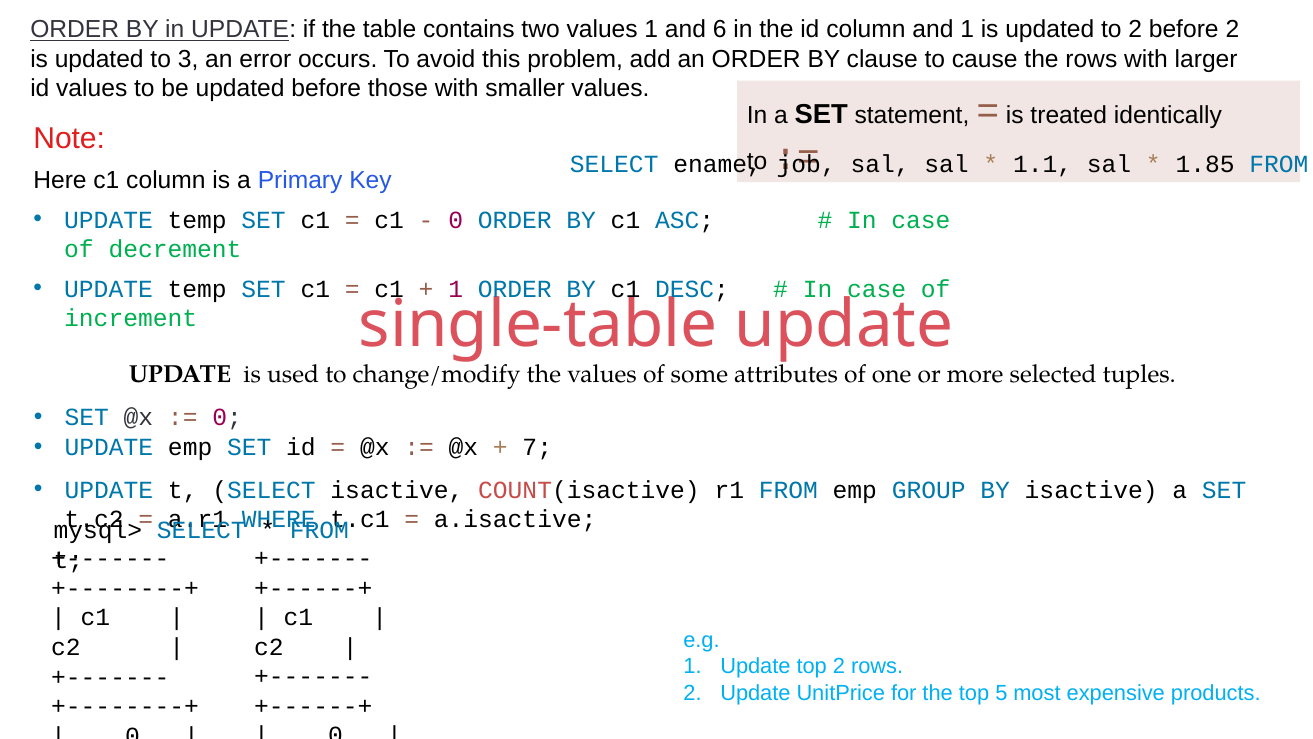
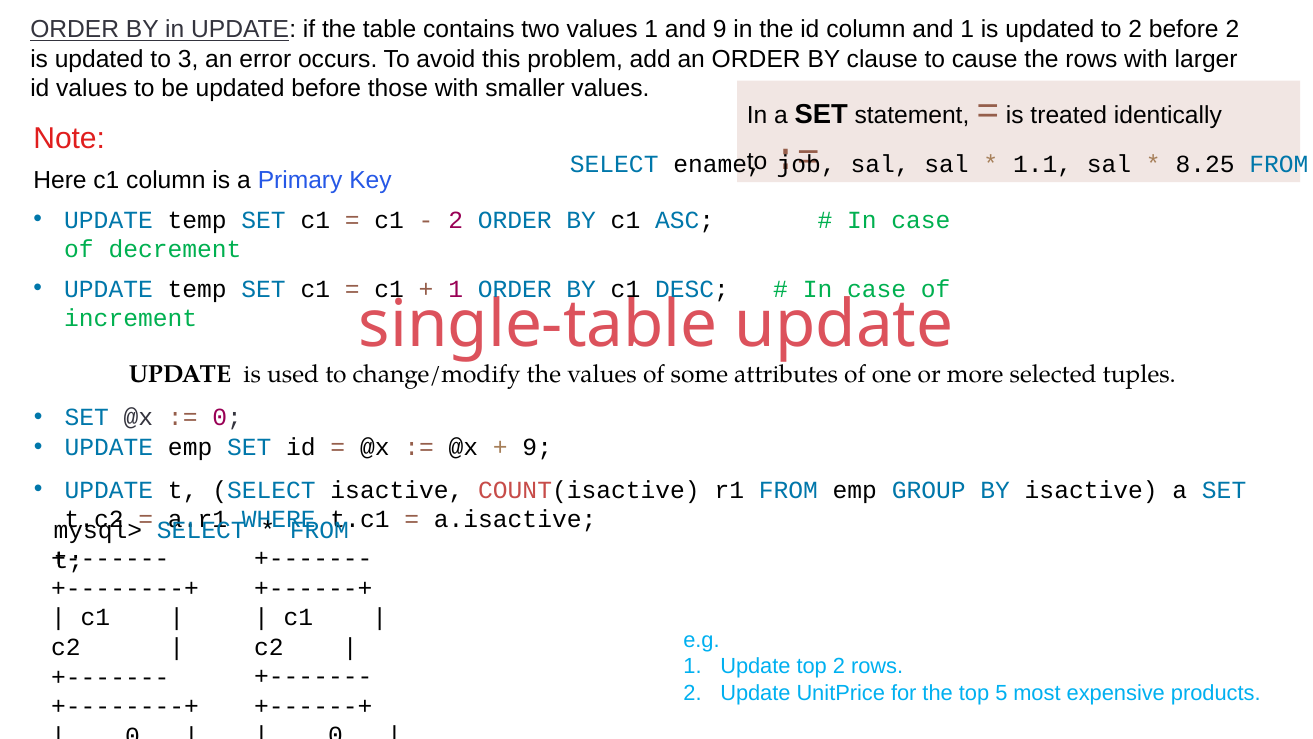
and 6: 6 -> 9 (720, 29)
1.85: 1.85 -> 8.25 (1205, 165)
0: 0 -> 2 (456, 220)
7: 7 -> 9 (537, 447)
